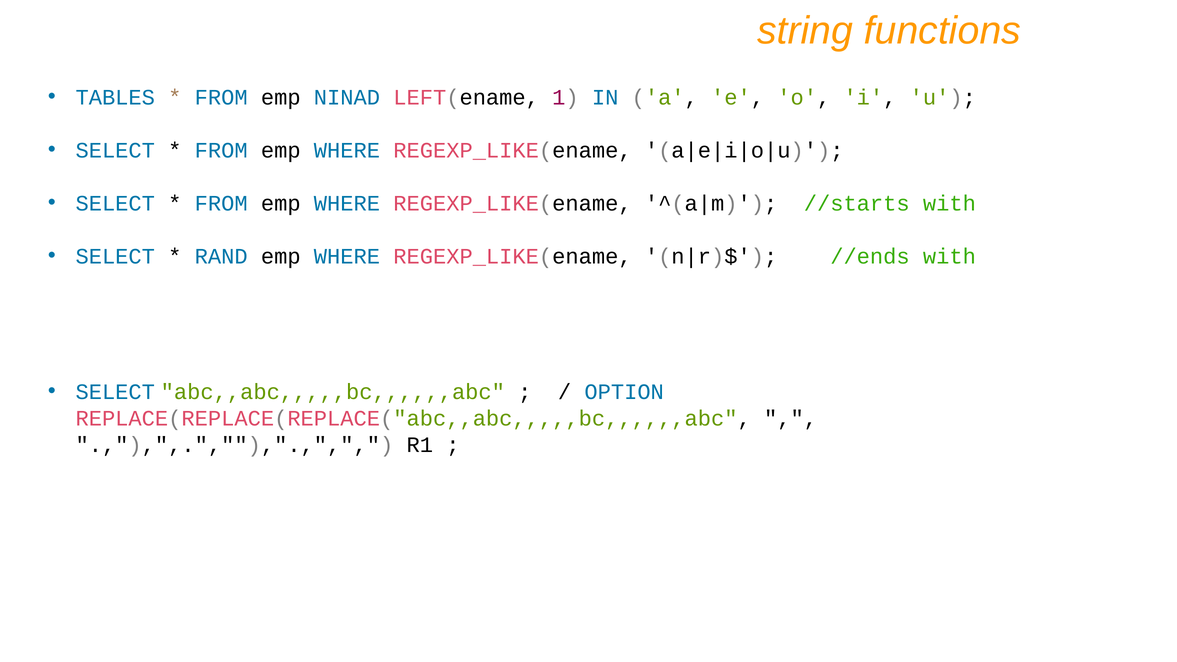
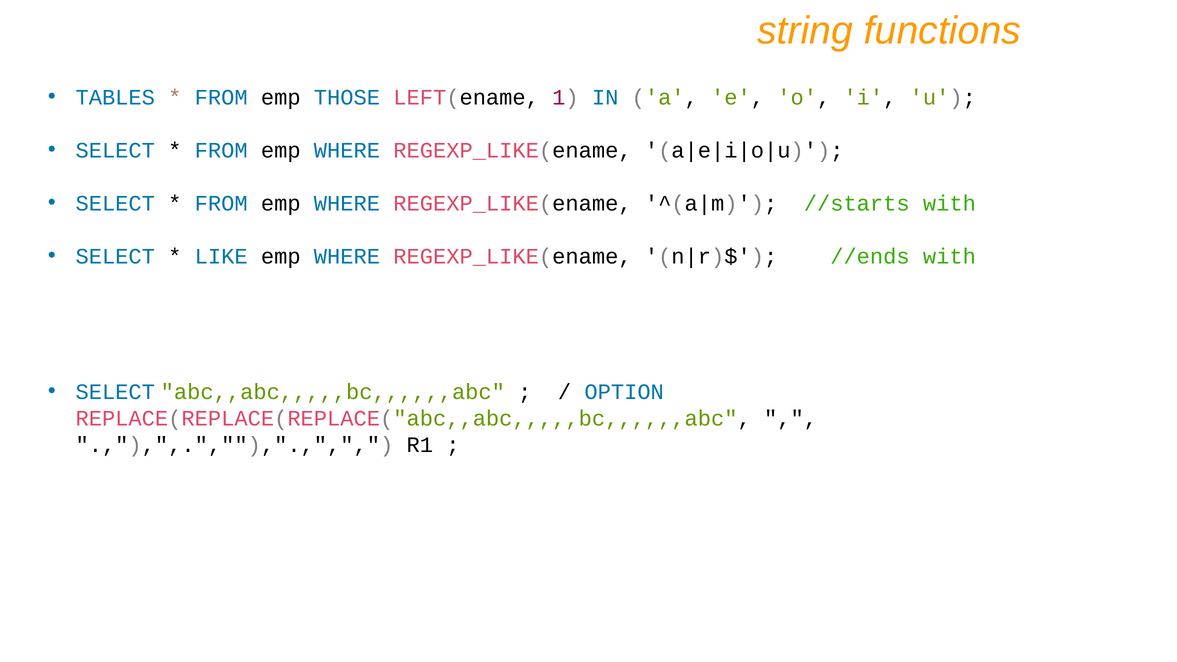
NINAD: NINAD -> THOSE (347, 97)
RAND: RAND -> LIKE (221, 256)
